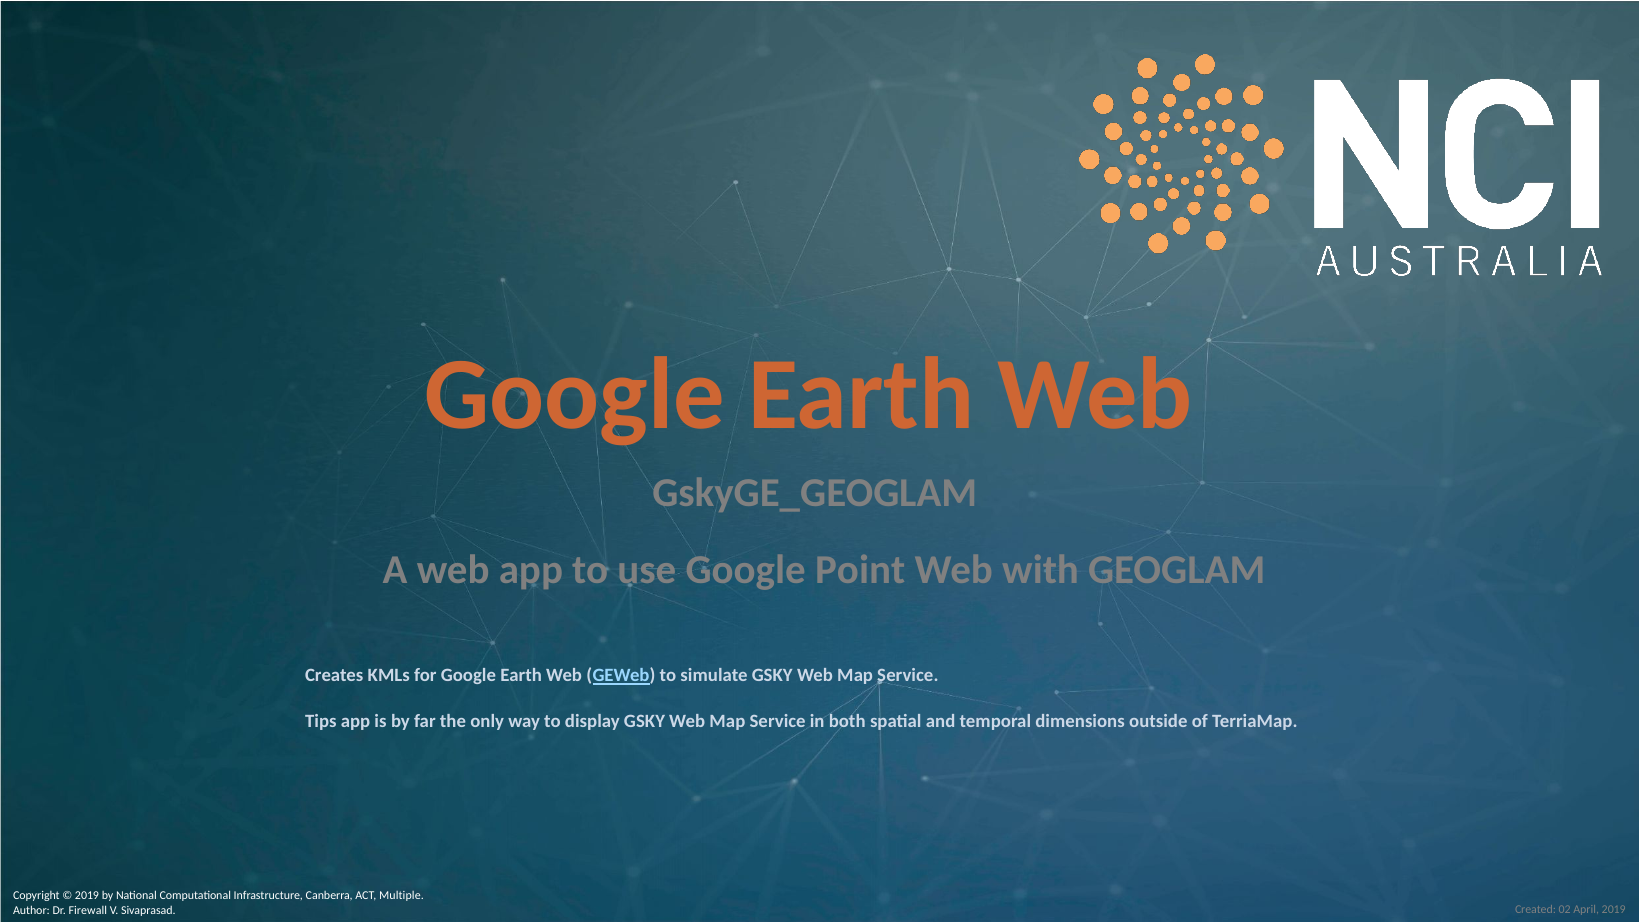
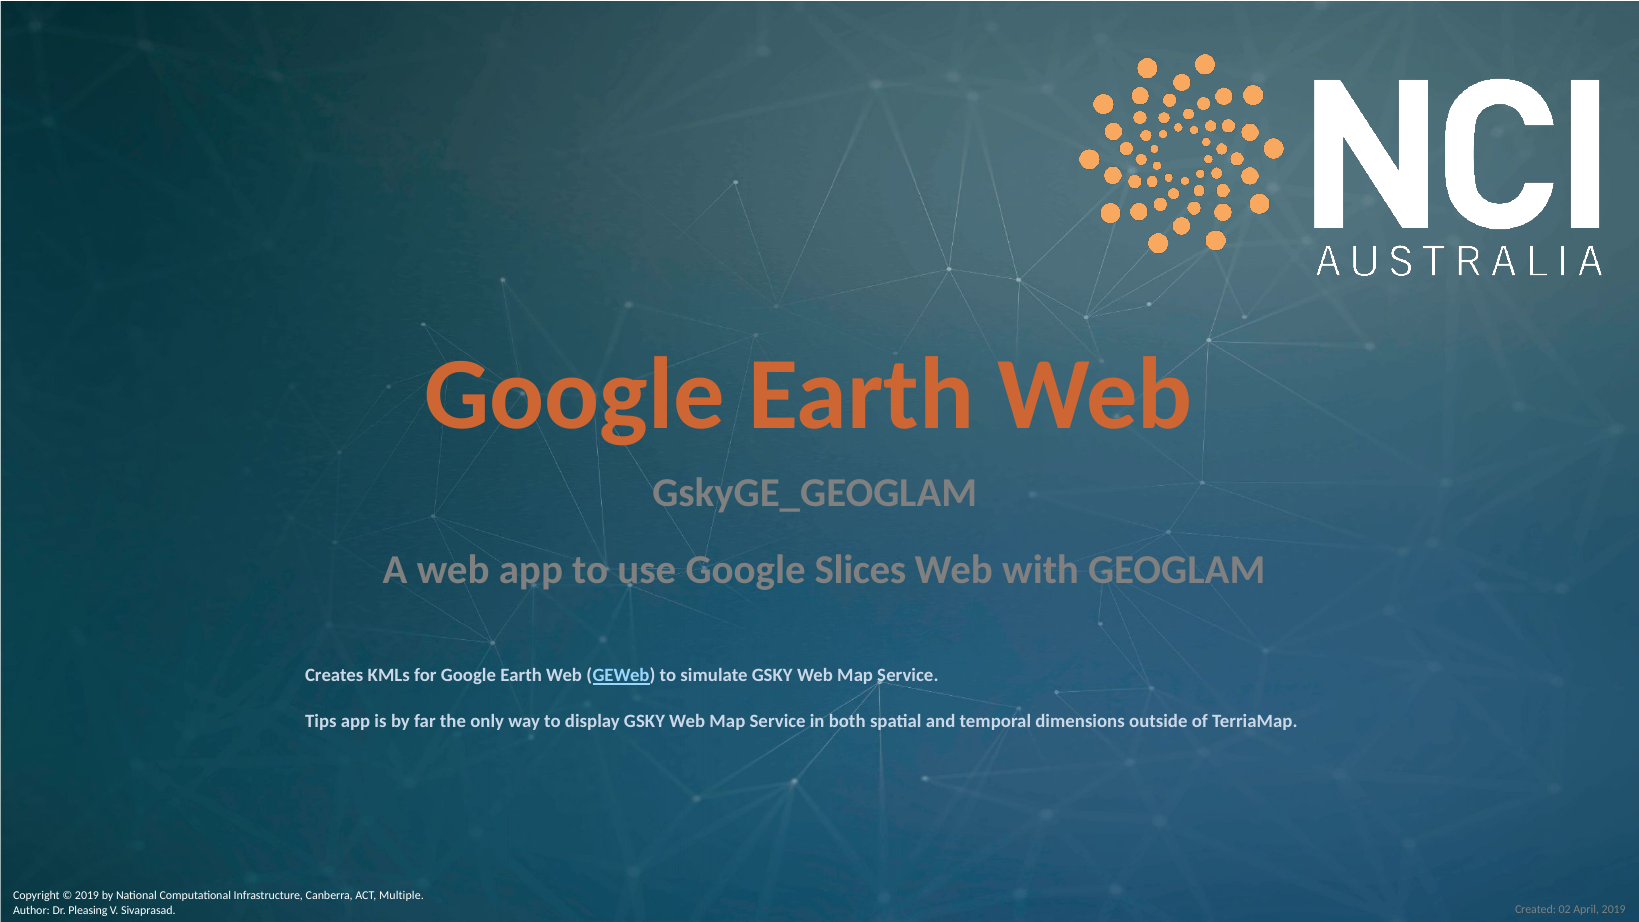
Point: Point -> Slices (860, 569)
Firewall: Firewall -> Pleasing (88, 910)
